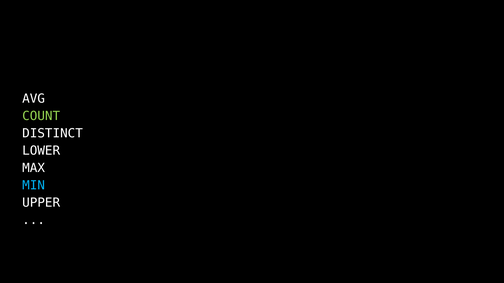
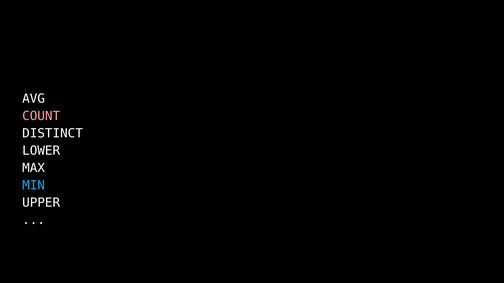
COUNT colour: light green -> pink (41, 116)
